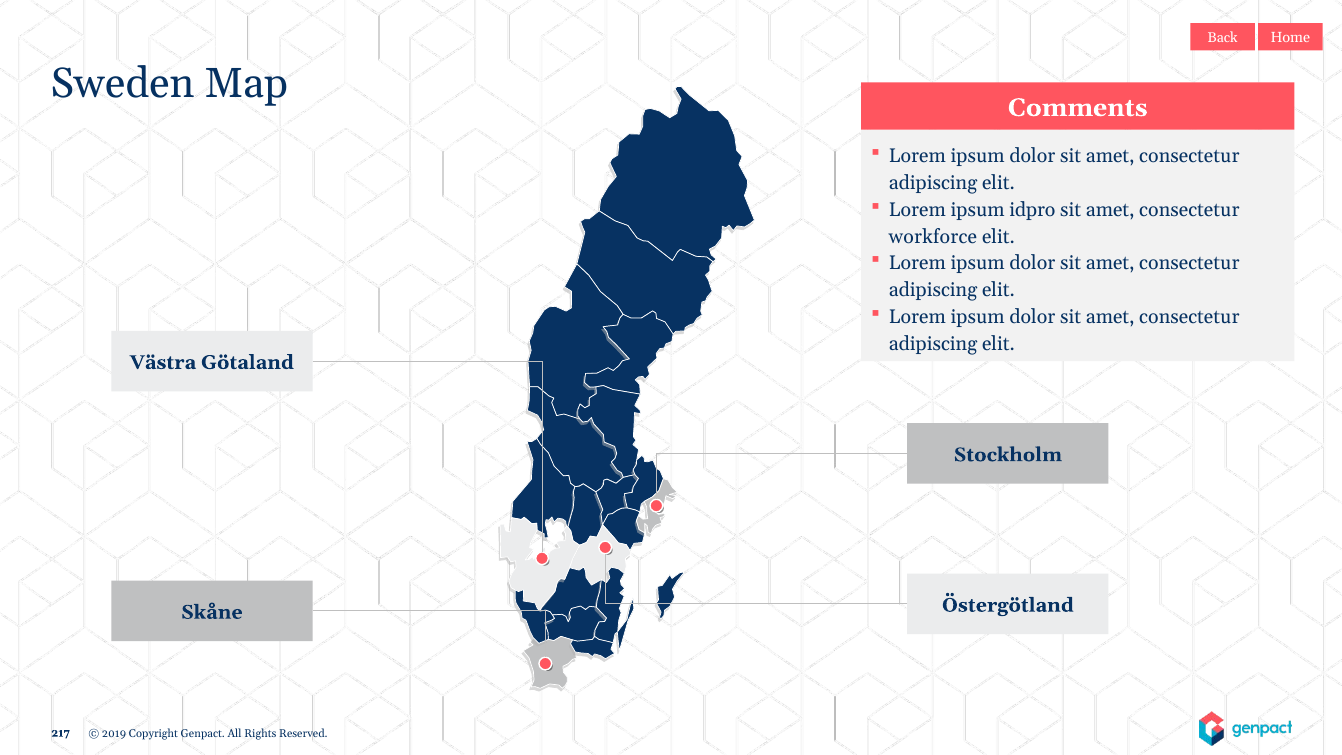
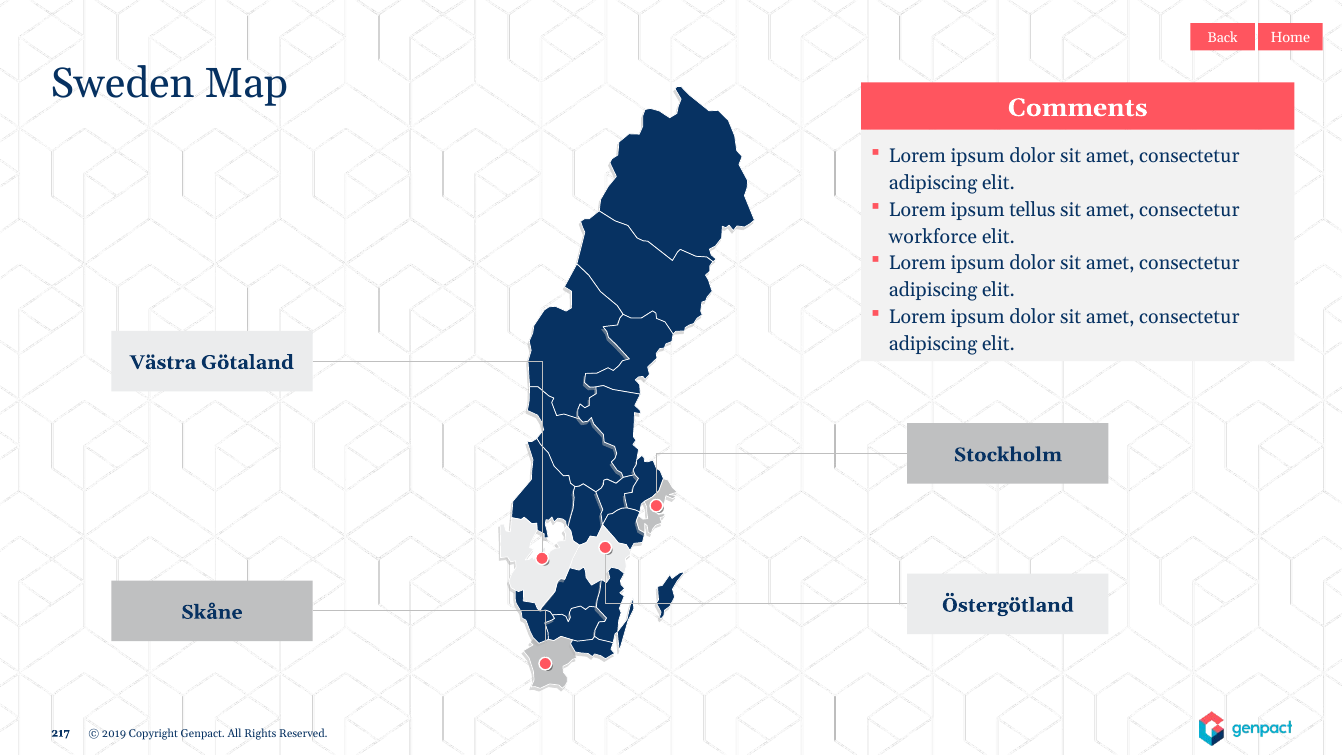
idpro: idpro -> tellus (1032, 210)
